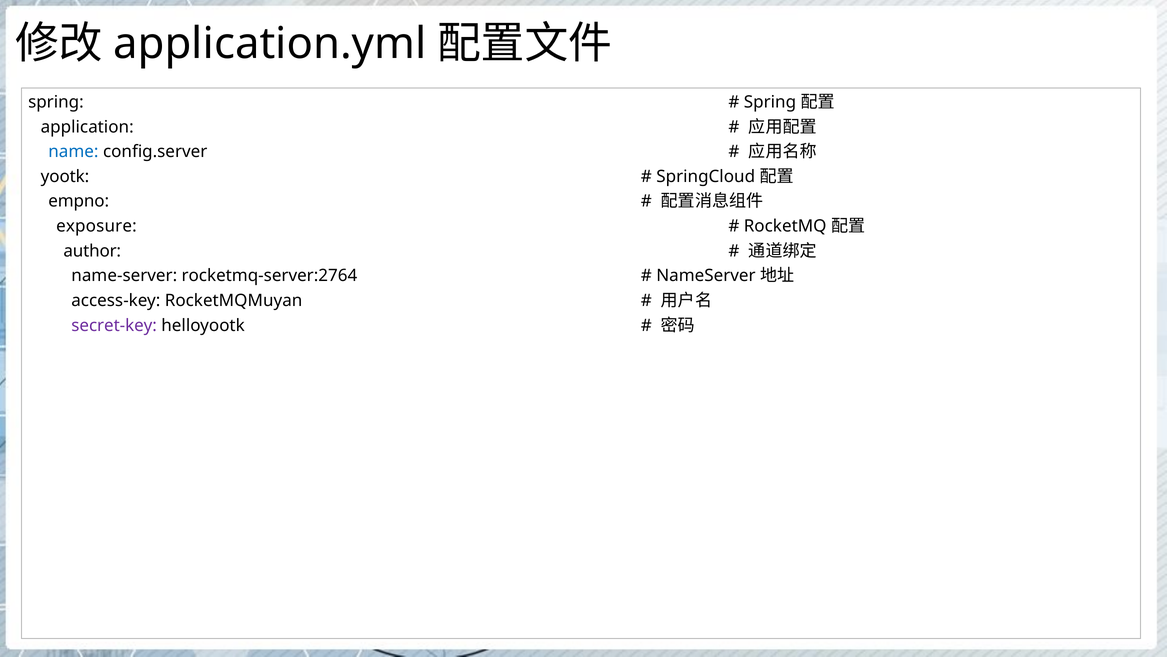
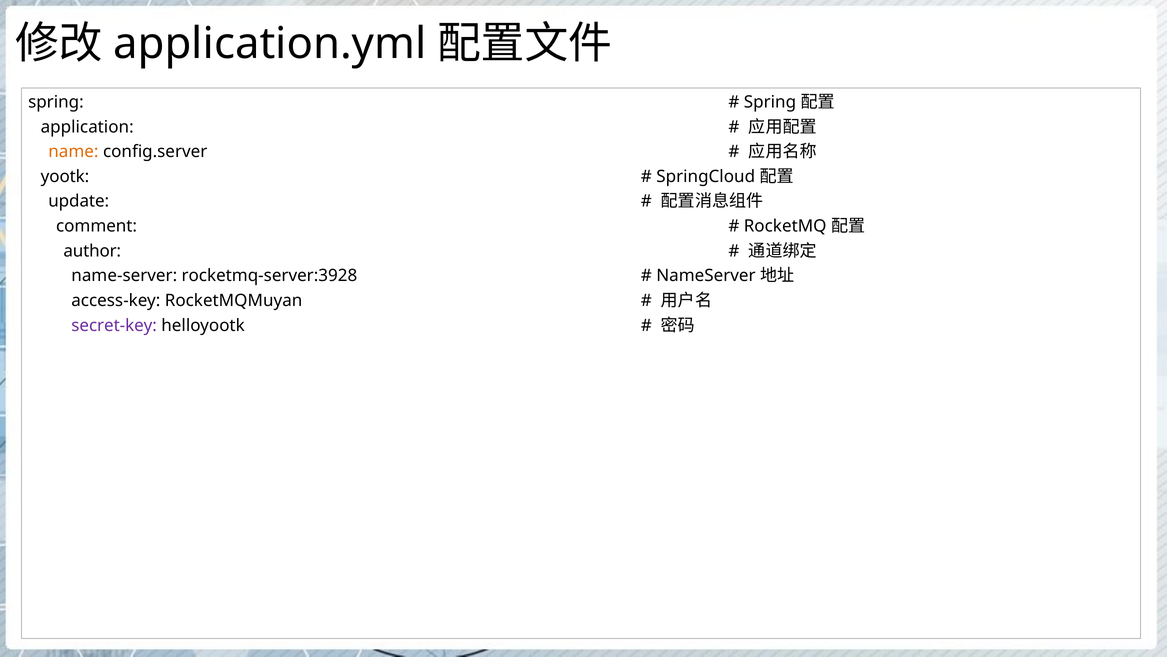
name colour: blue -> orange (73, 152)
empno: empno -> update (79, 201)
exposure: exposure -> comment (97, 226)
rocketmq-server:2764: rocketmq-server:2764 -> rocketmq-server:3928 (269, 276)
